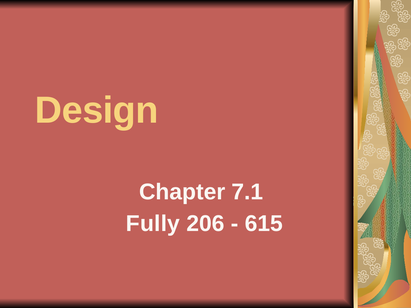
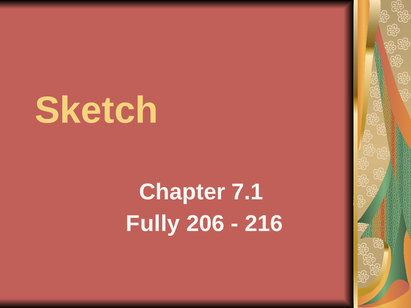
Design: Design -> Sketch (97, 110)
615: 615 -> 216 (264, 224)
